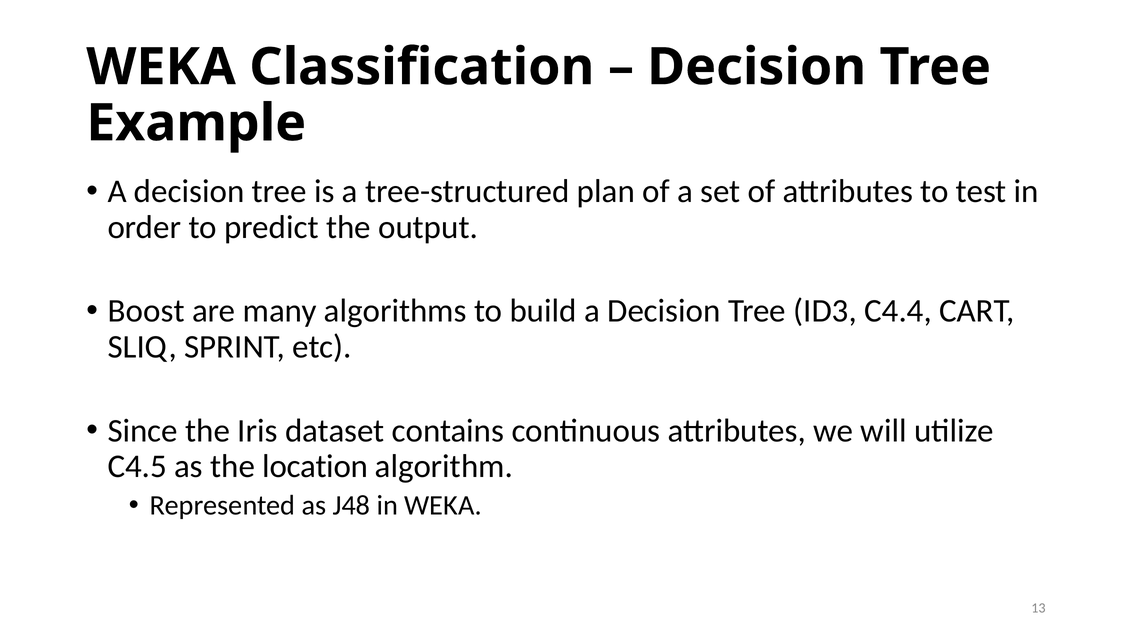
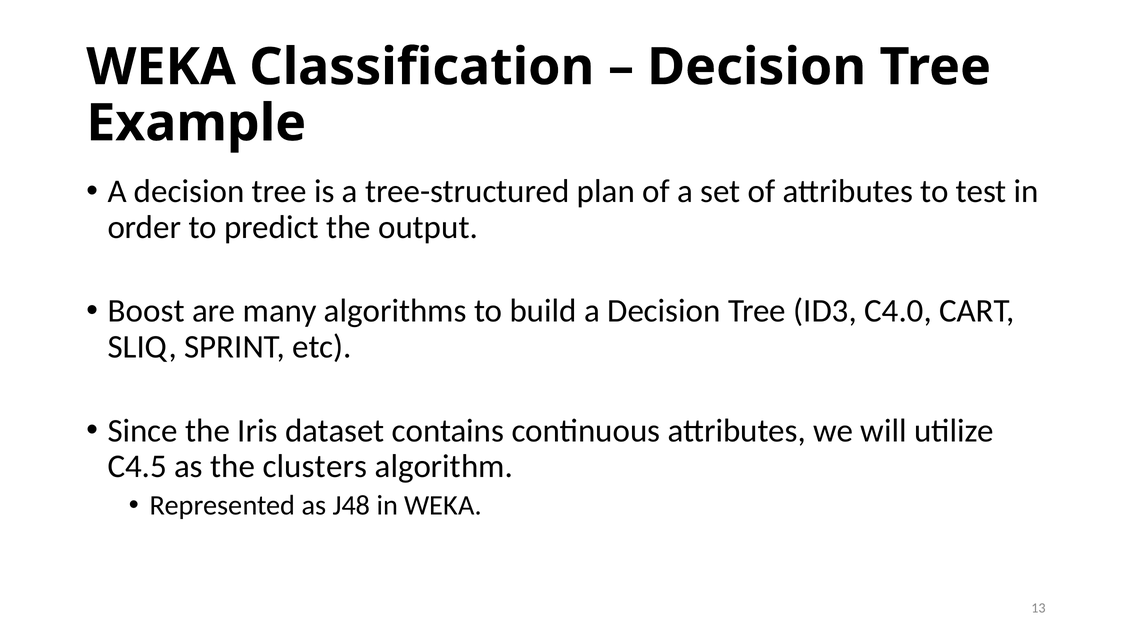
C4.4: C4.4 -> C4.0 (898, 311)
location: location -> clusters (315, 466)
